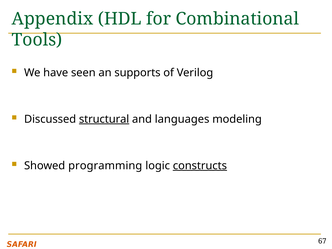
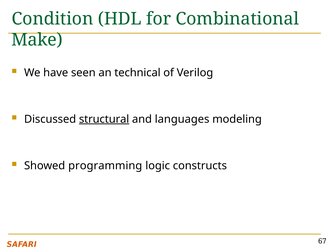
Appendix: Appendix -> Condition (53, 19)
Tools: Tools -> Make (37, 40)
supports: supports -> technical (137, 73)
constructs underline: present -> none (200, 166)
